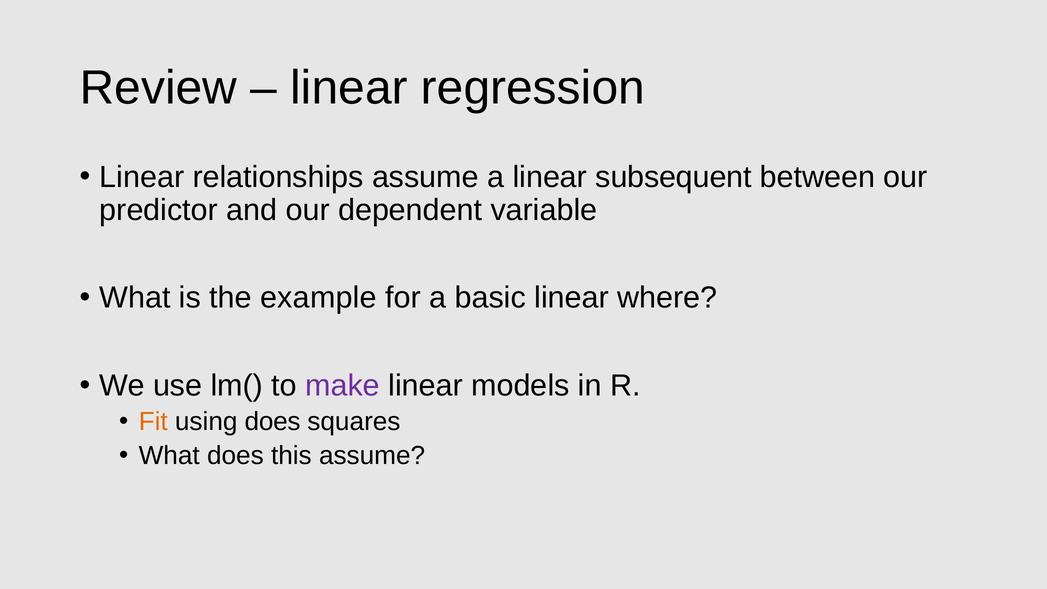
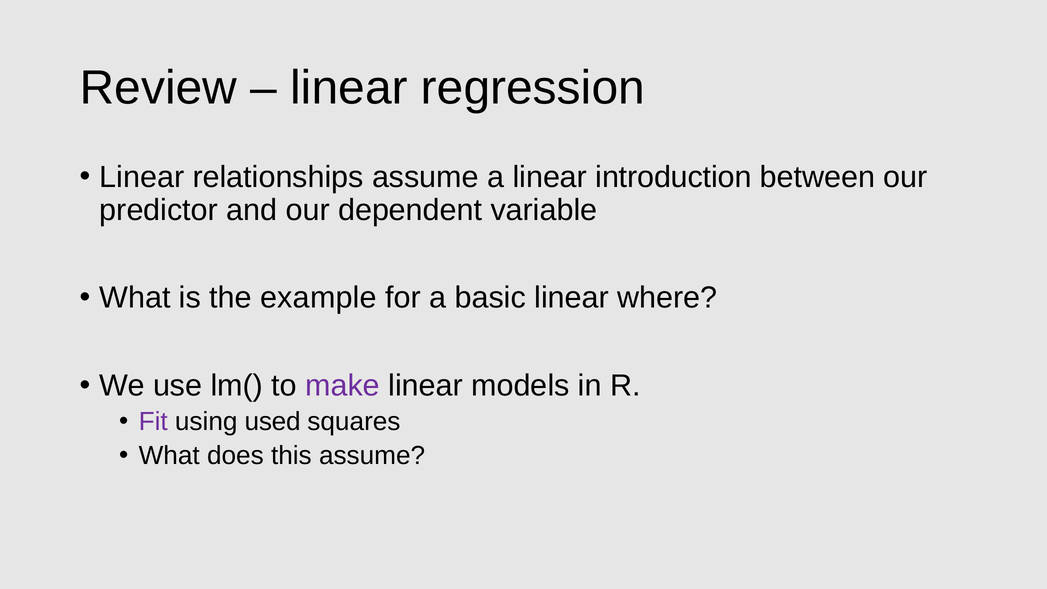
subsequent: subsequent -> introduction (673, 177)
Fit colour: orange -> purple (153, 422)
using does: does -> used (273, 422)
